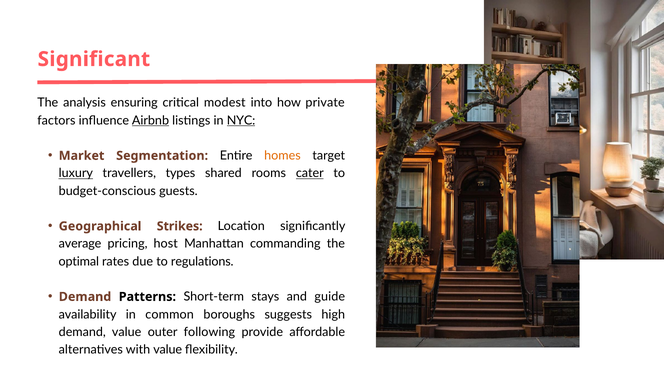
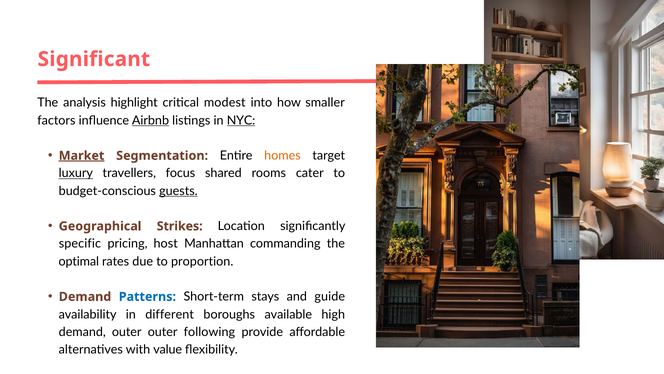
ensuring: ensuring -> highlight (134, 103)
private: private -> smaller (325, 103)
Market underline: none -> present (82, 155)
types: types -> focus (180, 173)
cater underline: present -> none (310, 173)
guests underline: none -> present (178, 191)
average: average -> specific (80, 244)
regulations: regulations -> proportion (202, 261)
Patterns colour: black -> blue (147, 296)
common: common -> different (170, 314)
suggests: suggests -> available (288, 314)
demand value: value -> outer (127, 332)
